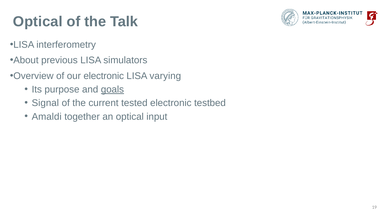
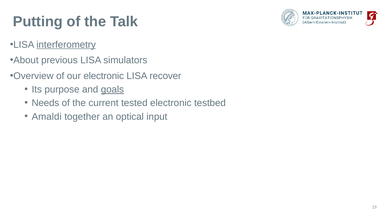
Optical: Optical -> Putting (38, 22)
interferometry underline: none -> present (66, 45)
varying: varying -> recover (165, 76)
Signal: Signal -> Needs (45, 103)
